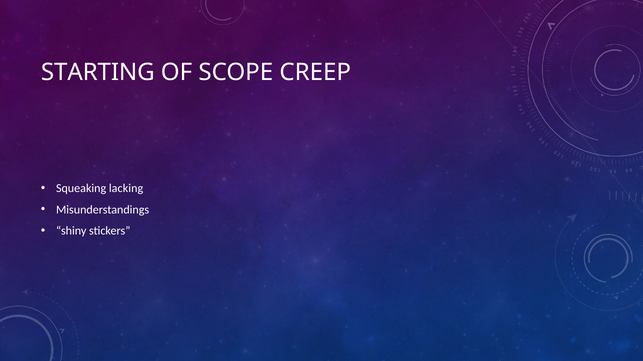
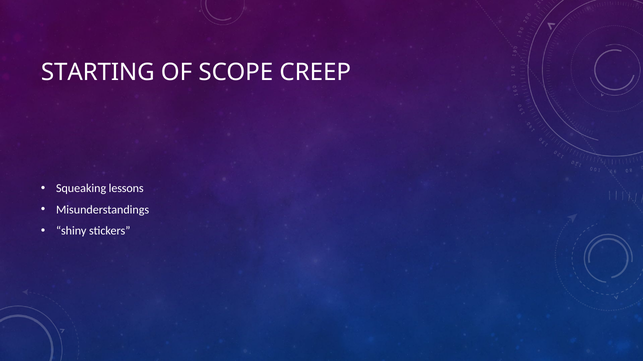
lacking: lacking -> lessons (126, 189)
